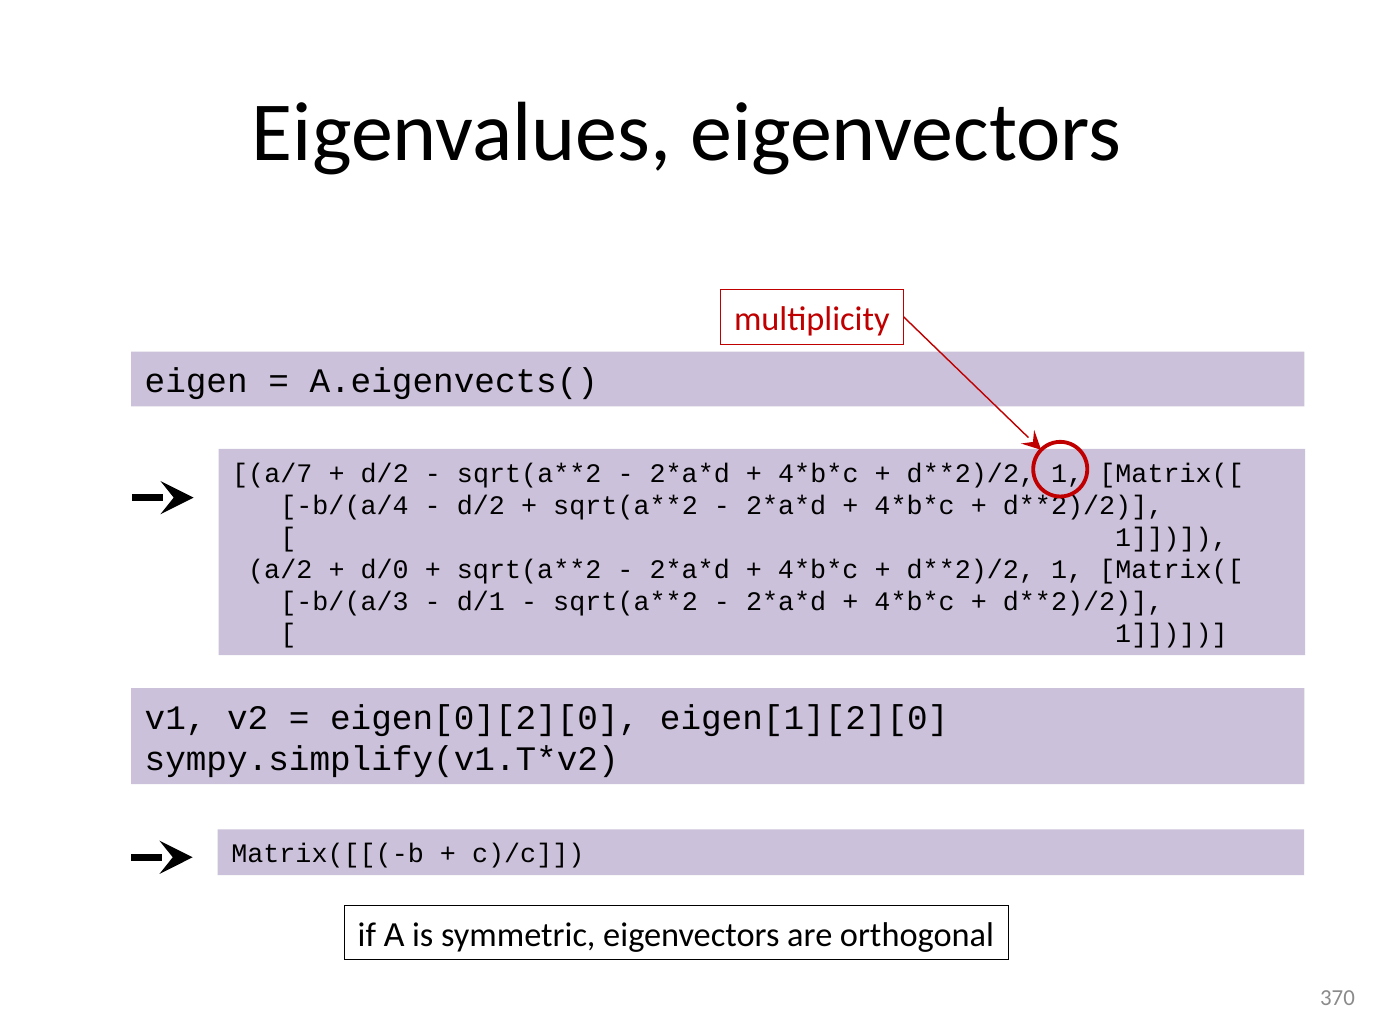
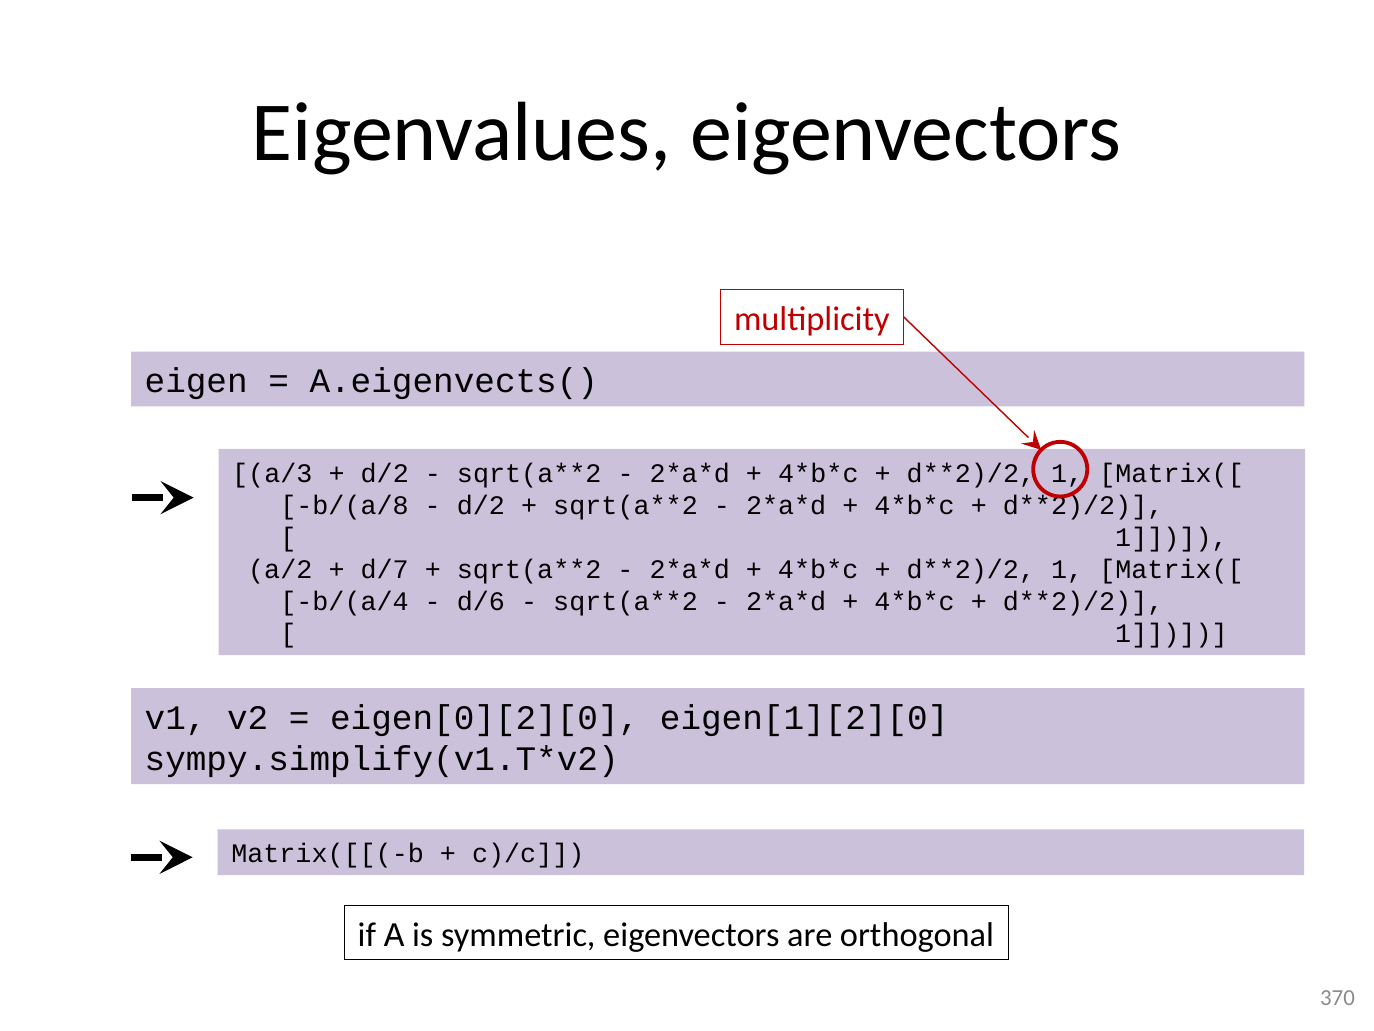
a/7: a/7 -> a/3 (272, 473)
b/(a/4: b/(a/4 -> b/(a/8 (344, 506)
d/0: d/0 -> d/7 (385, 570)
b/(a/3: b/(a/3 -> b/(a/4 (344, 602)
d/1: d/1 -> d/6 (481, 602)
